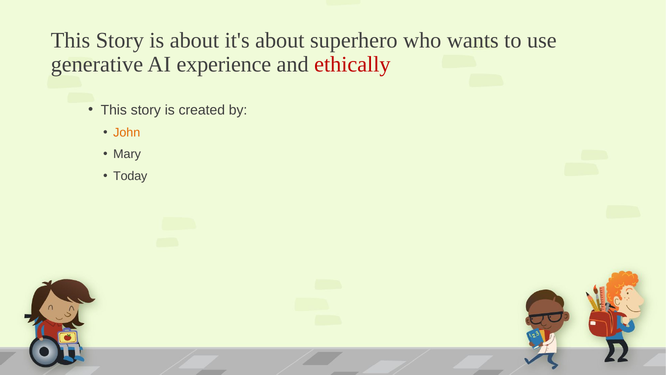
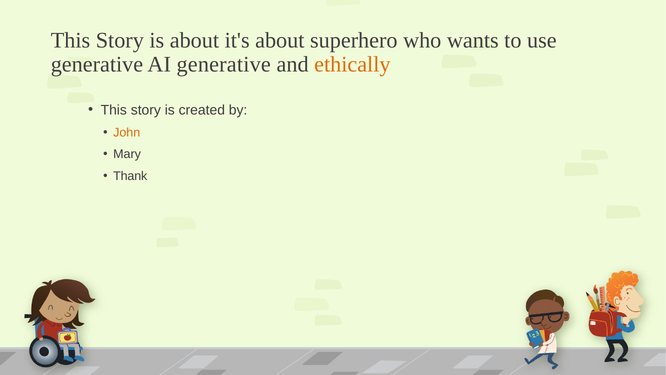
AI experience: experience -> generative (224, 64)
ethically colour: red -> orange (352, 64)
Today: Today -> Thank (130, 176)
